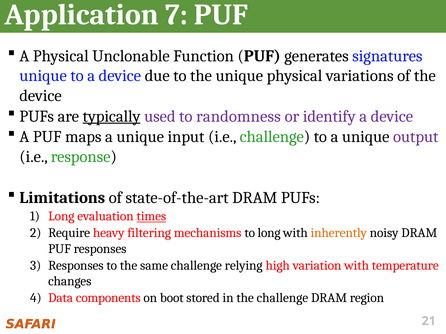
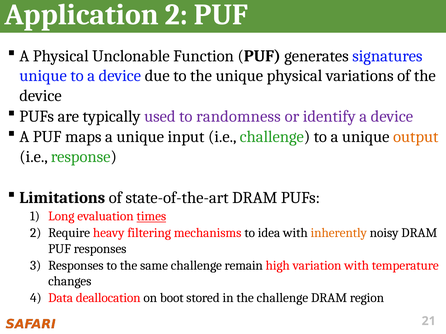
Application 7: 7 -> 2 (176, 15)
typically underline: present -> none (112, 116)
output colour: purple -> orange (416, 137)
to long: long -> idea (269, 233)
relying: relying -> remain (244, 266)
components: components -> deallocation (108, 298)
